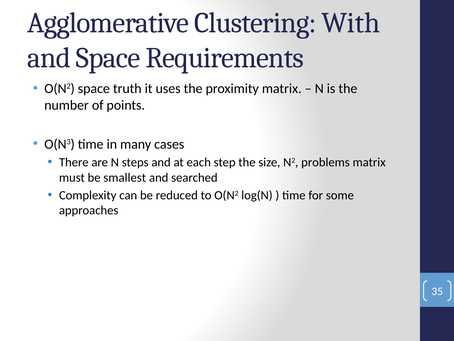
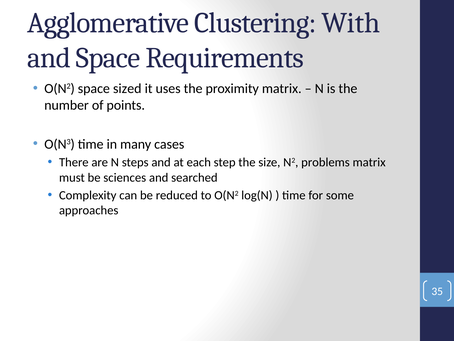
truth: truth -> sized (127, 88)
smallest: smallest -> sciences (125, 177)
